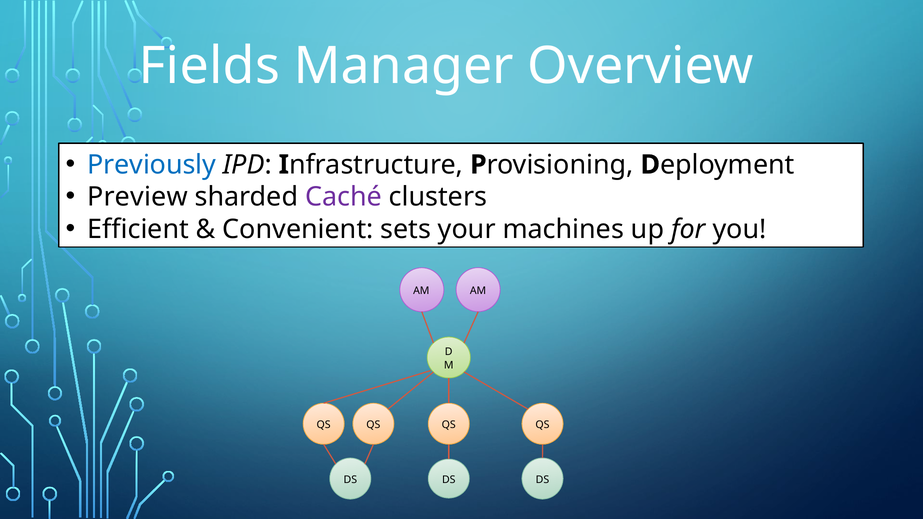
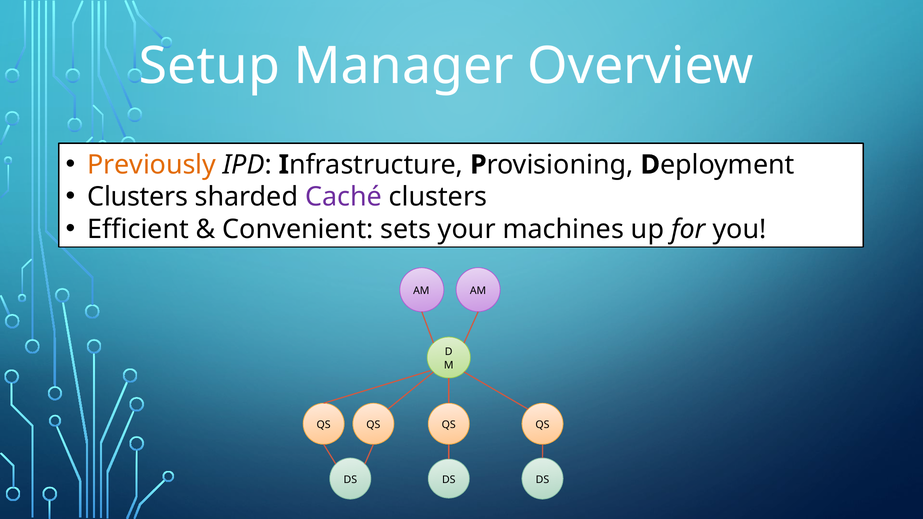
Fields: Fields -> Setup (209, 66)
Previously colour: blue -> orange (152, 165)
Preview: Preview -> Clusters (138, 197)
